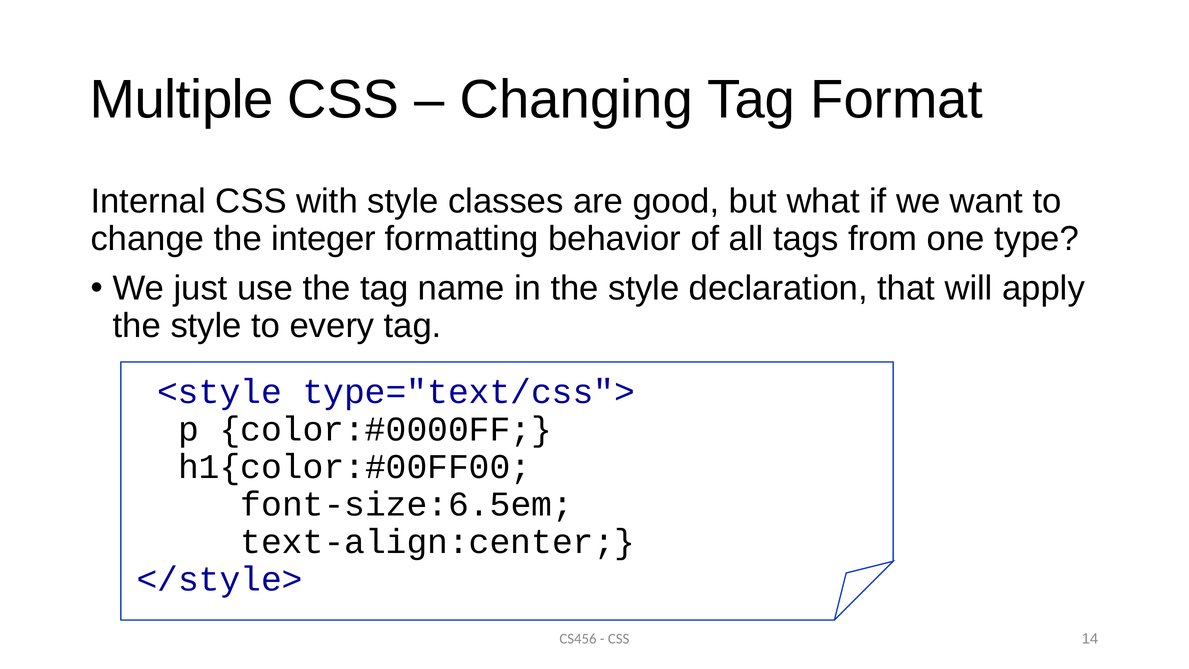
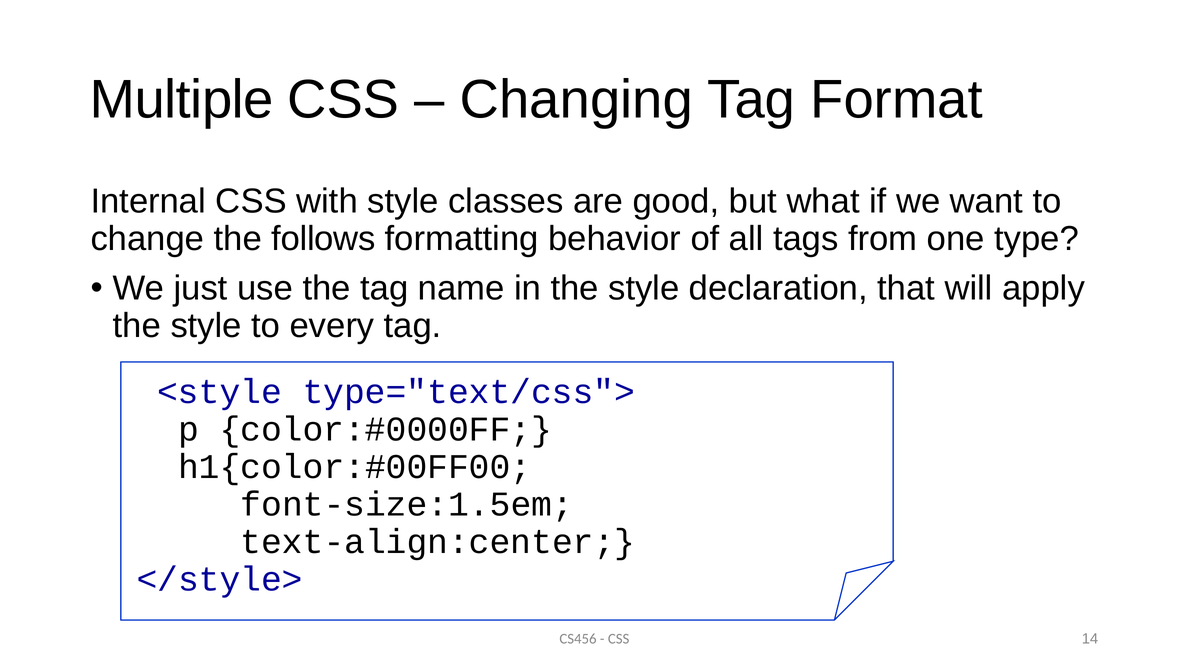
integer: integer -> follows (323, 238)
font-size:6.5em: font-size:6.5em -> font-size:1.5em (407, 504)
